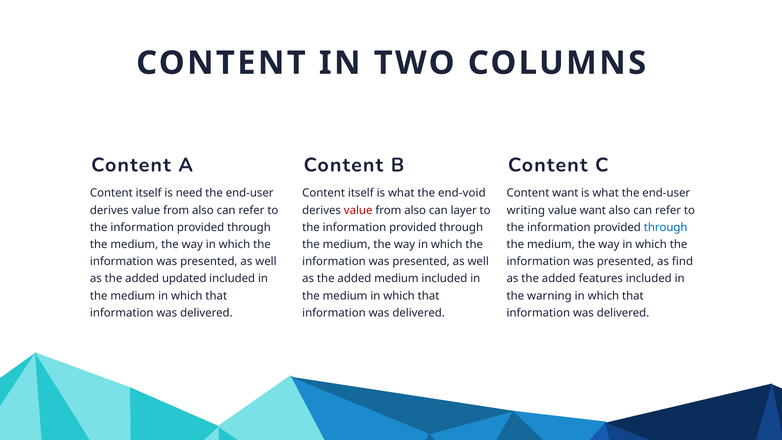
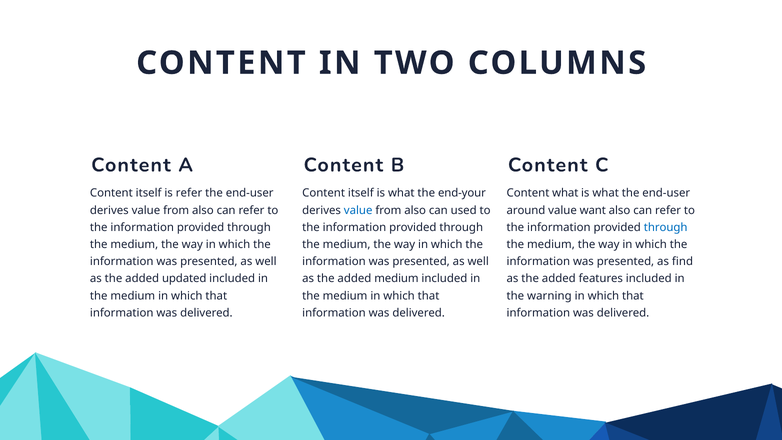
is need: need -> refer (189, 193)
end-void: end-void -> end-your (462, 193)
Content want: want -> what (565, 193)
value colour: red -> blue (358, 210)
layer: layer -> used (464, 210)
writing: writing -> around (526, 210)
